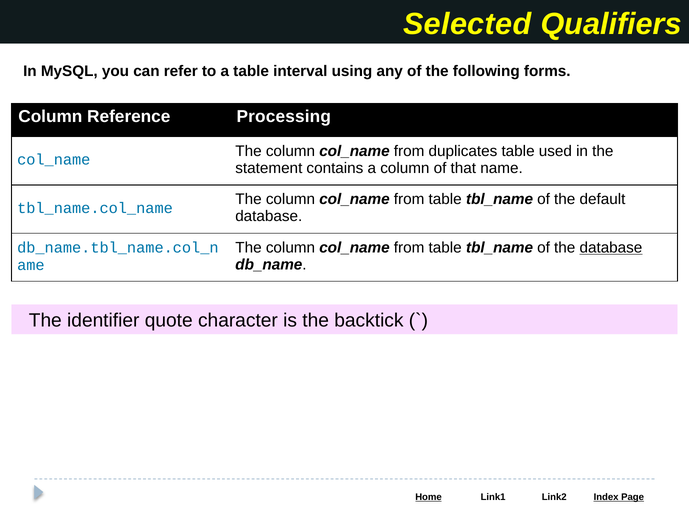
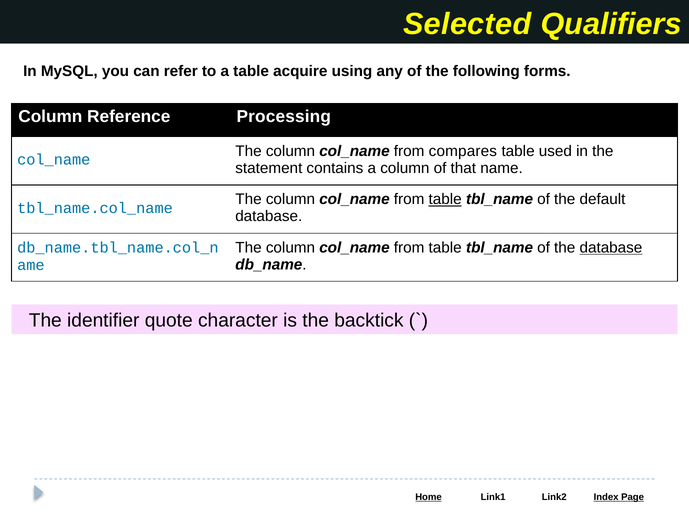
interval: interval -> acquire (300, 71)
duplicates: duplicates -> compares (463, 151)
table underline: none -> present (445, 199)
